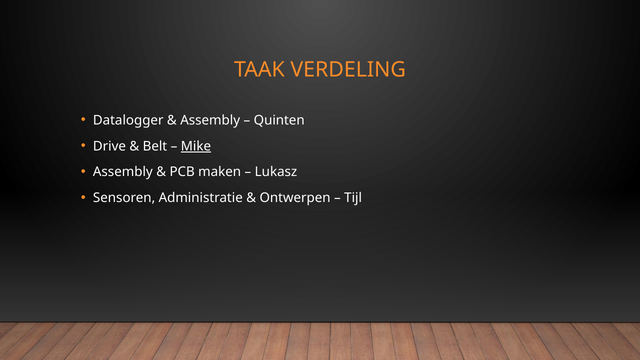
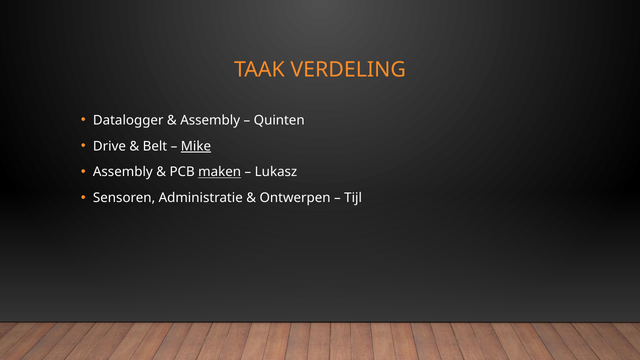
maken underline: none -> present (220, 172)
